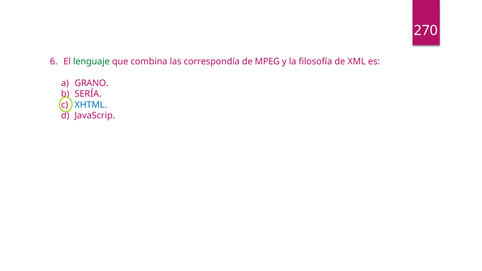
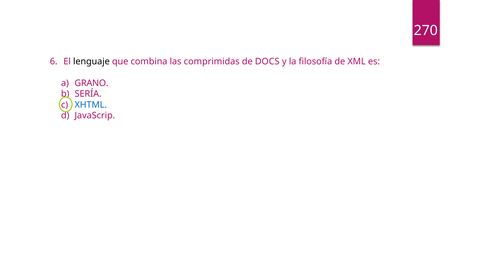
lenguaje colour: green -> black (91, 61)
correspondía: correspondía -> comprimidas (212, 61)
MPEG: MPEG -> DOCS (267, 61)
